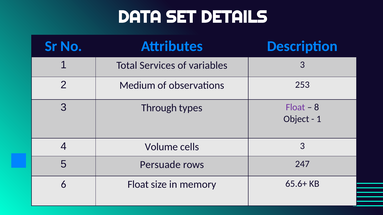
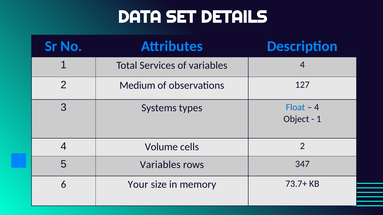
variables 3: 3 -> 4 (302, 65)
253: 253 -> 127 (302, 85)
Through: Through -> Systems (159, 108)
Float colour: purple -> blue (295, 107)
8: 8 -> 4 (317, 107)
cells 3: 3 -> 2 (302, 146)
5 Persuade: Persuade -> Variables (160, 165)
247: 247 -> 347 (302, 164)
6 Float: Float -> Your (138, 185)
65.6+: 65.6+ -> 73.7+ (296, 184)
